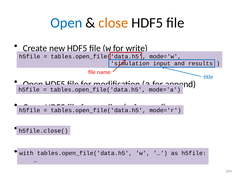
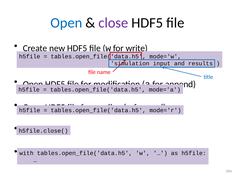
close colour: orange -> purple (113, 23)
